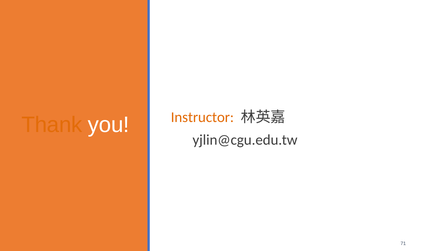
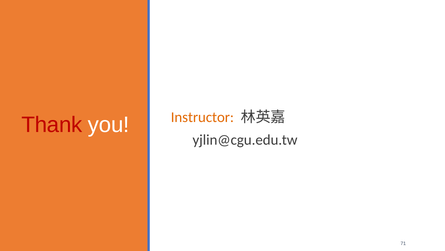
Thank colour: orange -> red (52, 125)
